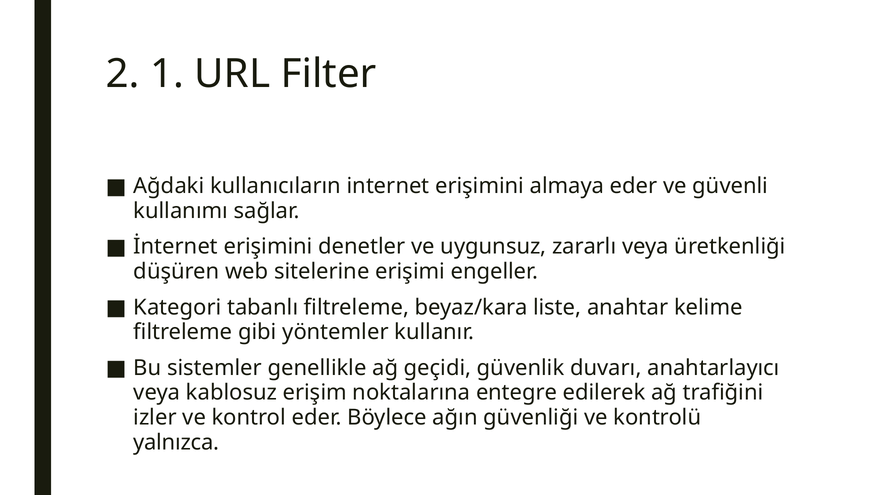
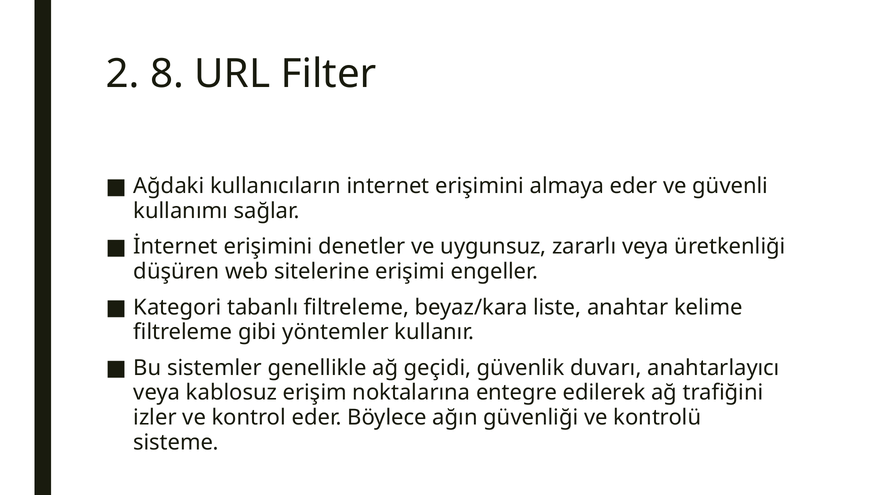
1: 1 -> 8 (167, 74)
yalnızca: yalnızca -> sisteme (176, 443)
